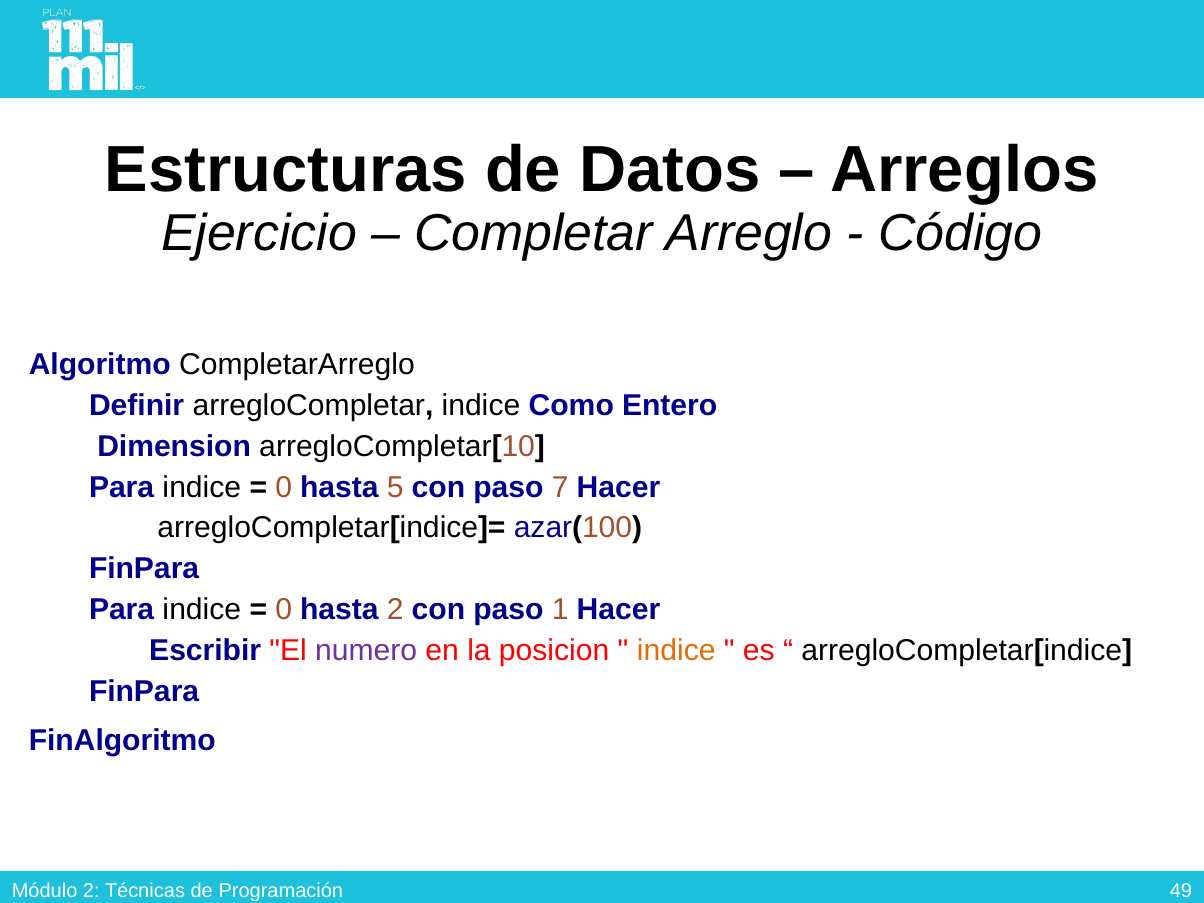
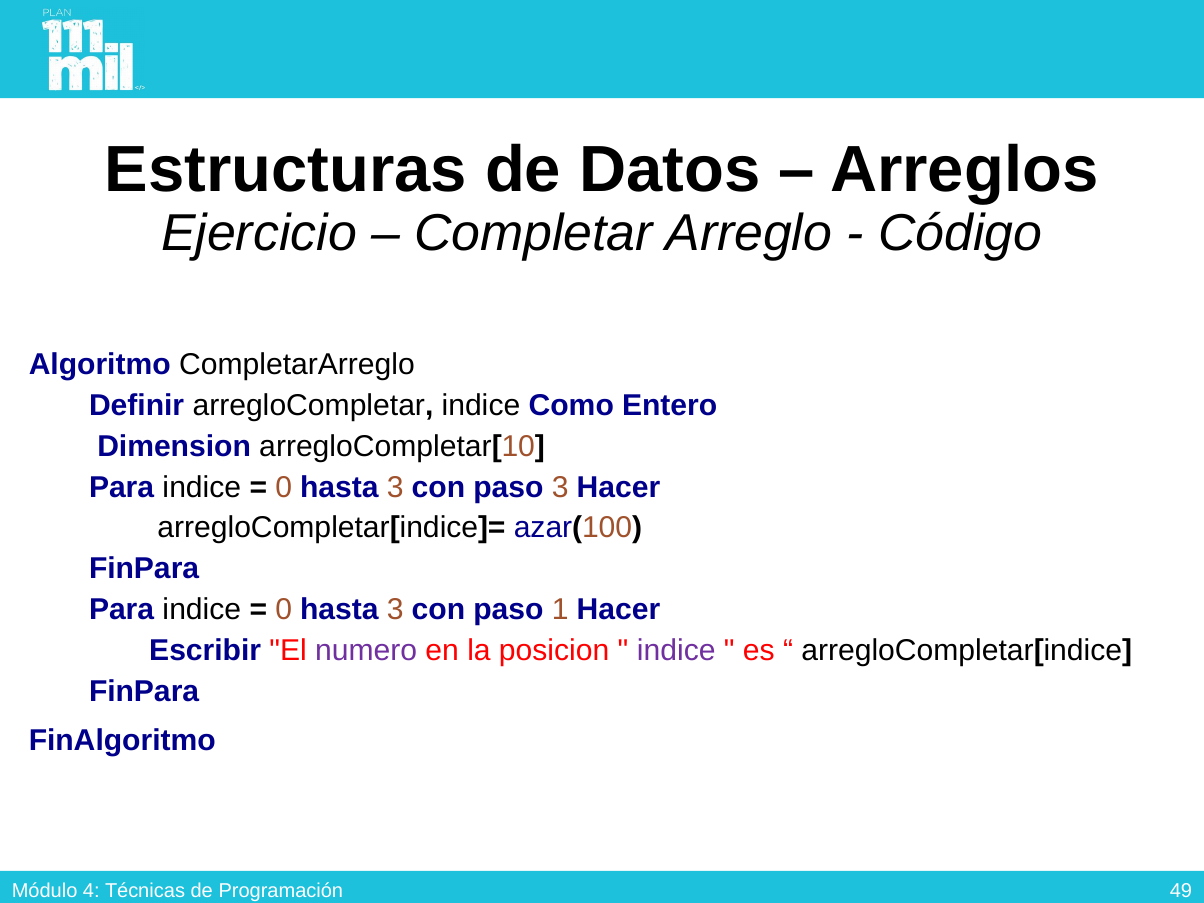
5: 5 -> 3 (395, 487)
paso 7: 7 -> 3 (560, 487)
2: 2 -> 3 (395, 610)
indice colour: orange -> purple (676, 651)
Módulo 2: 2 -> 4 (91, 891)
